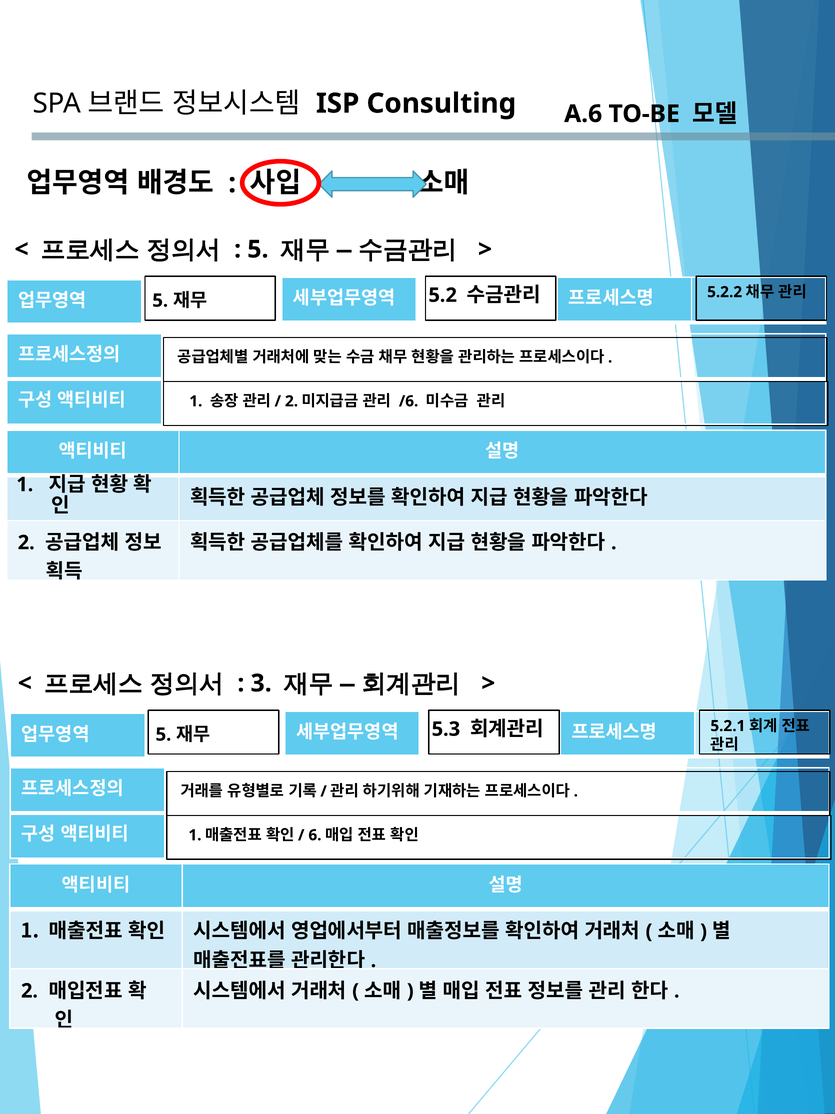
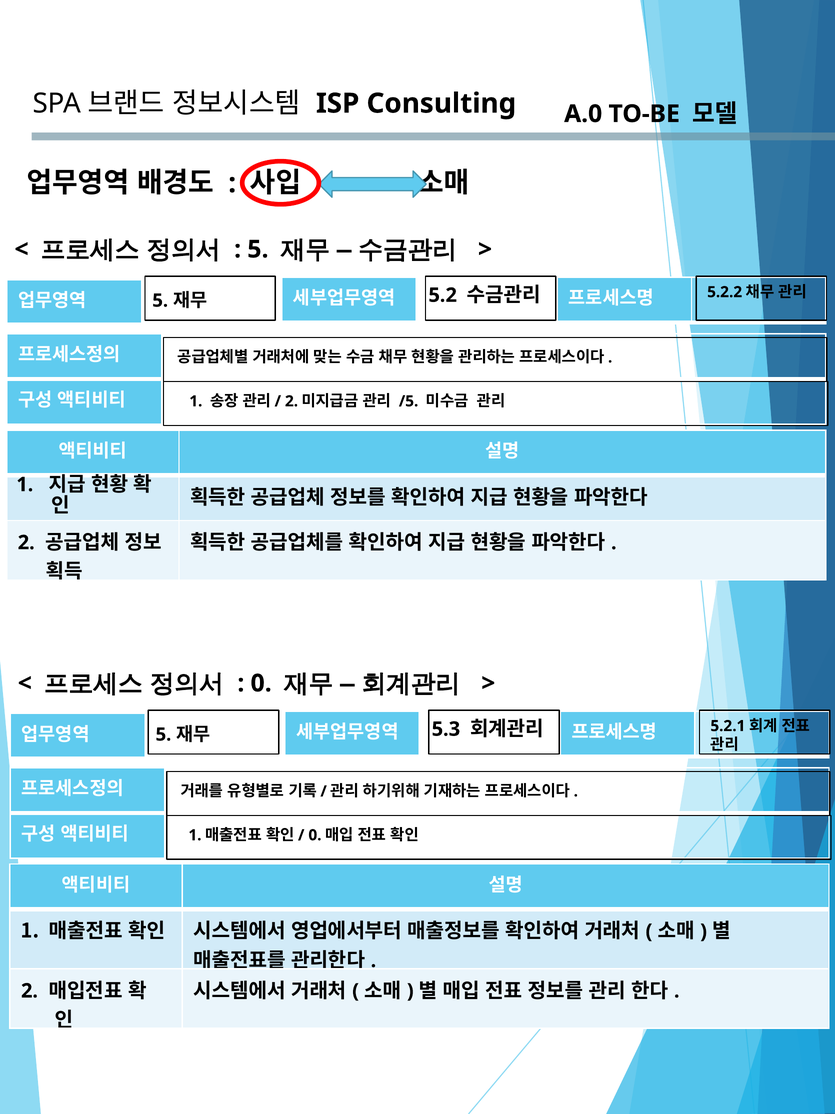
A.6: A.6 -> A.0 (583, 114)
/6: /6 -> /5 (409, 401)
3: 3 -> 0 (261, 683)
6: 6 -> 0 (315, 835)
